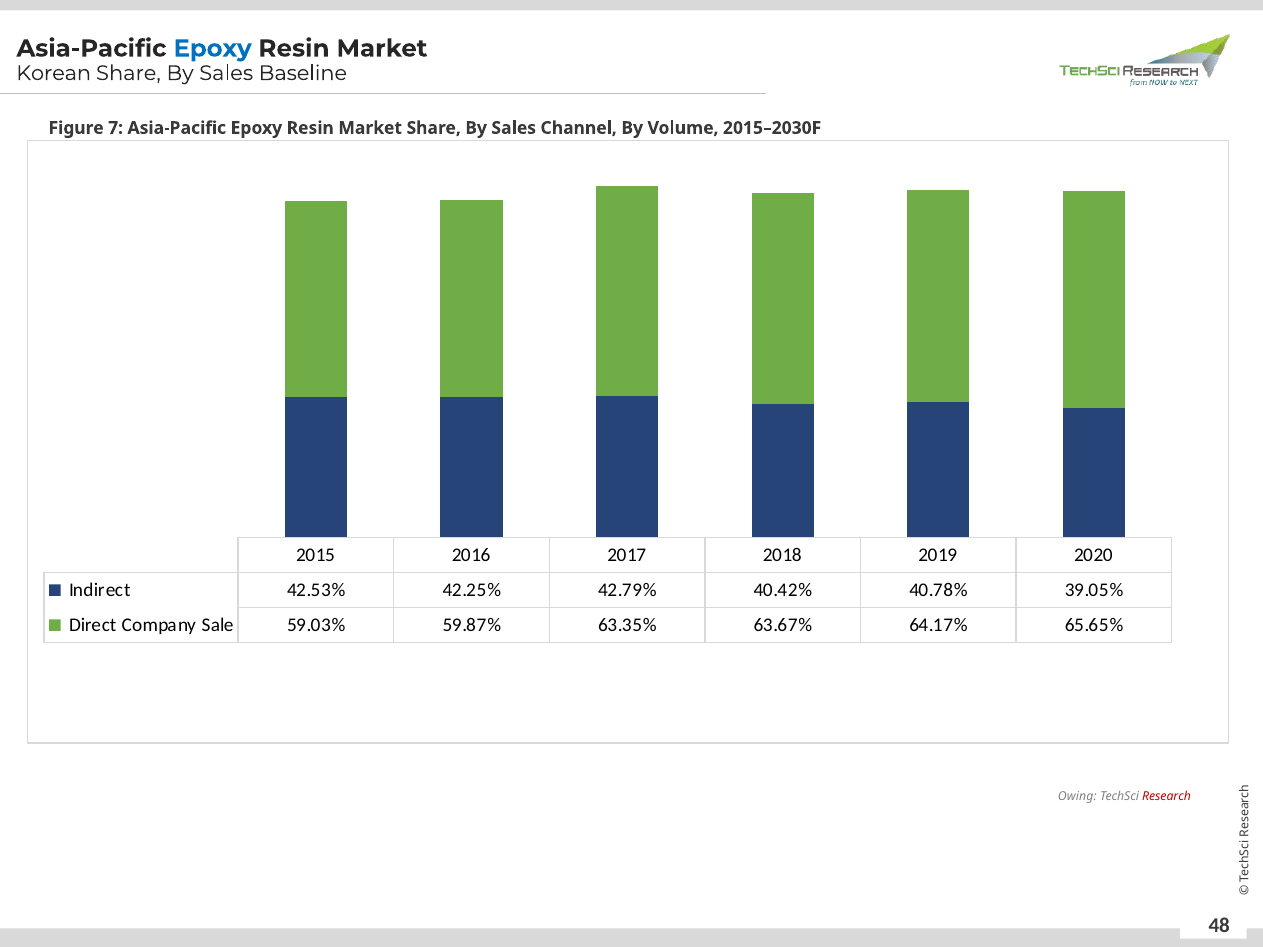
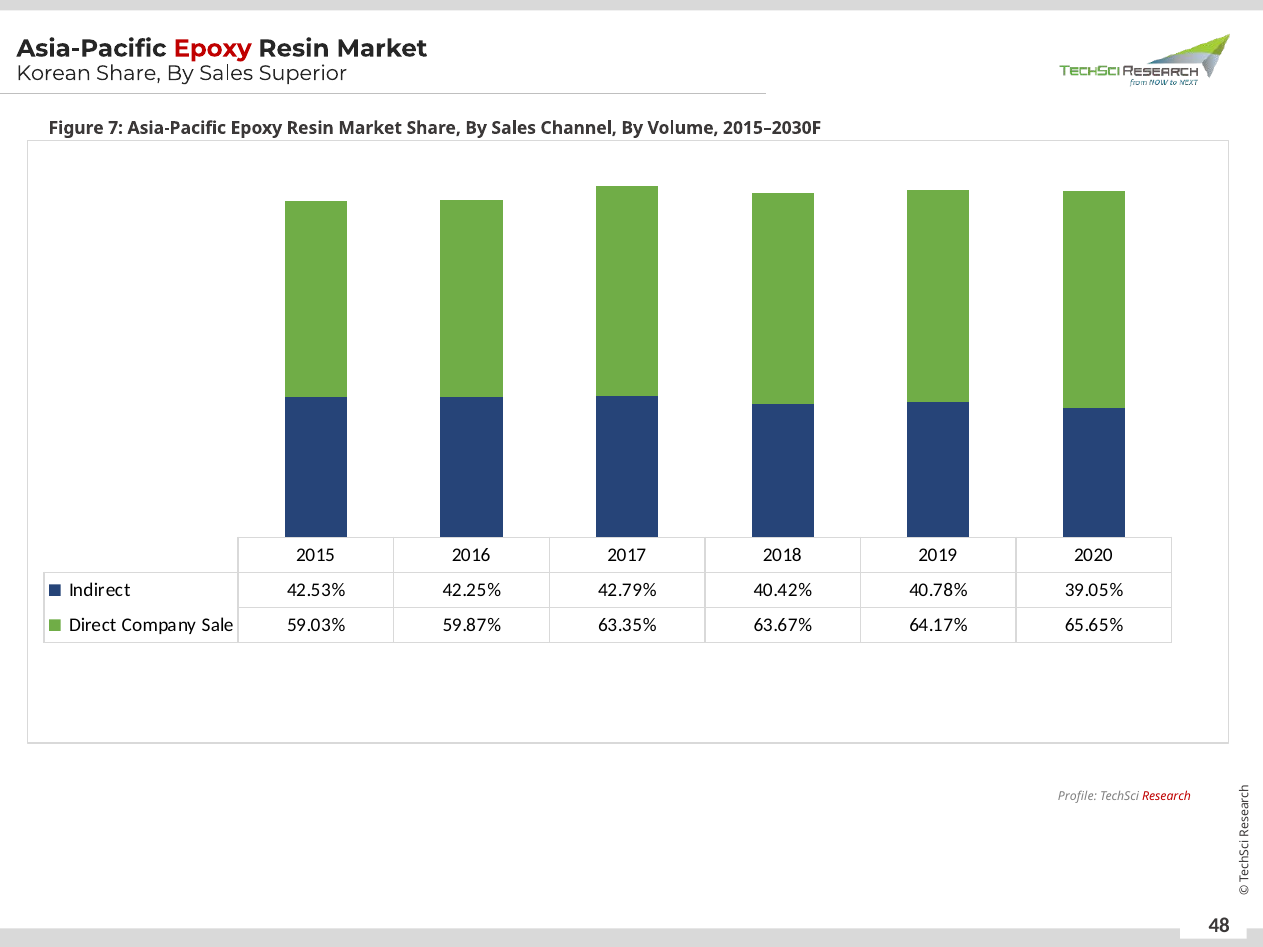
Epoxy colour: blue -> red (213, 48)
Baseline: Baseline -> Superior (303, 73)
Owing: Owing -> Profile (1077, 796)
